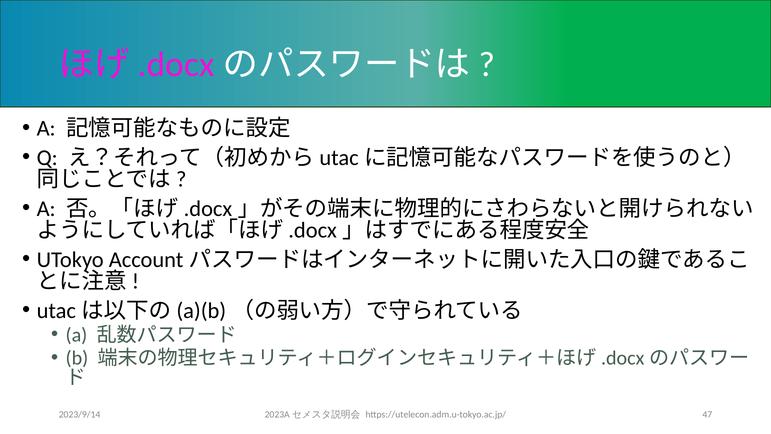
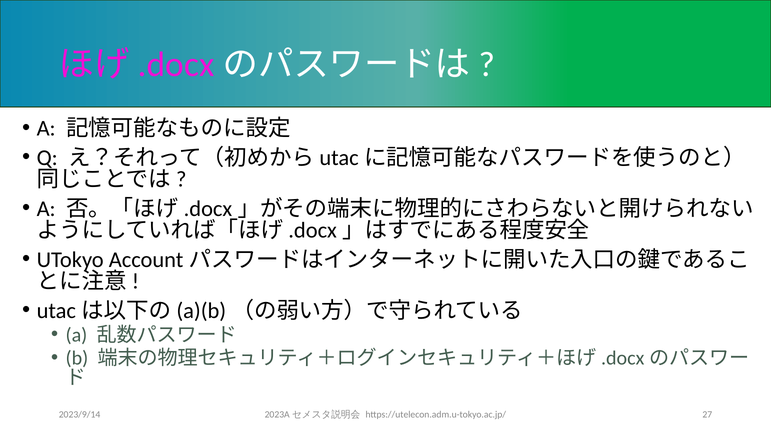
47: 47 -> 27 (707, 414)
